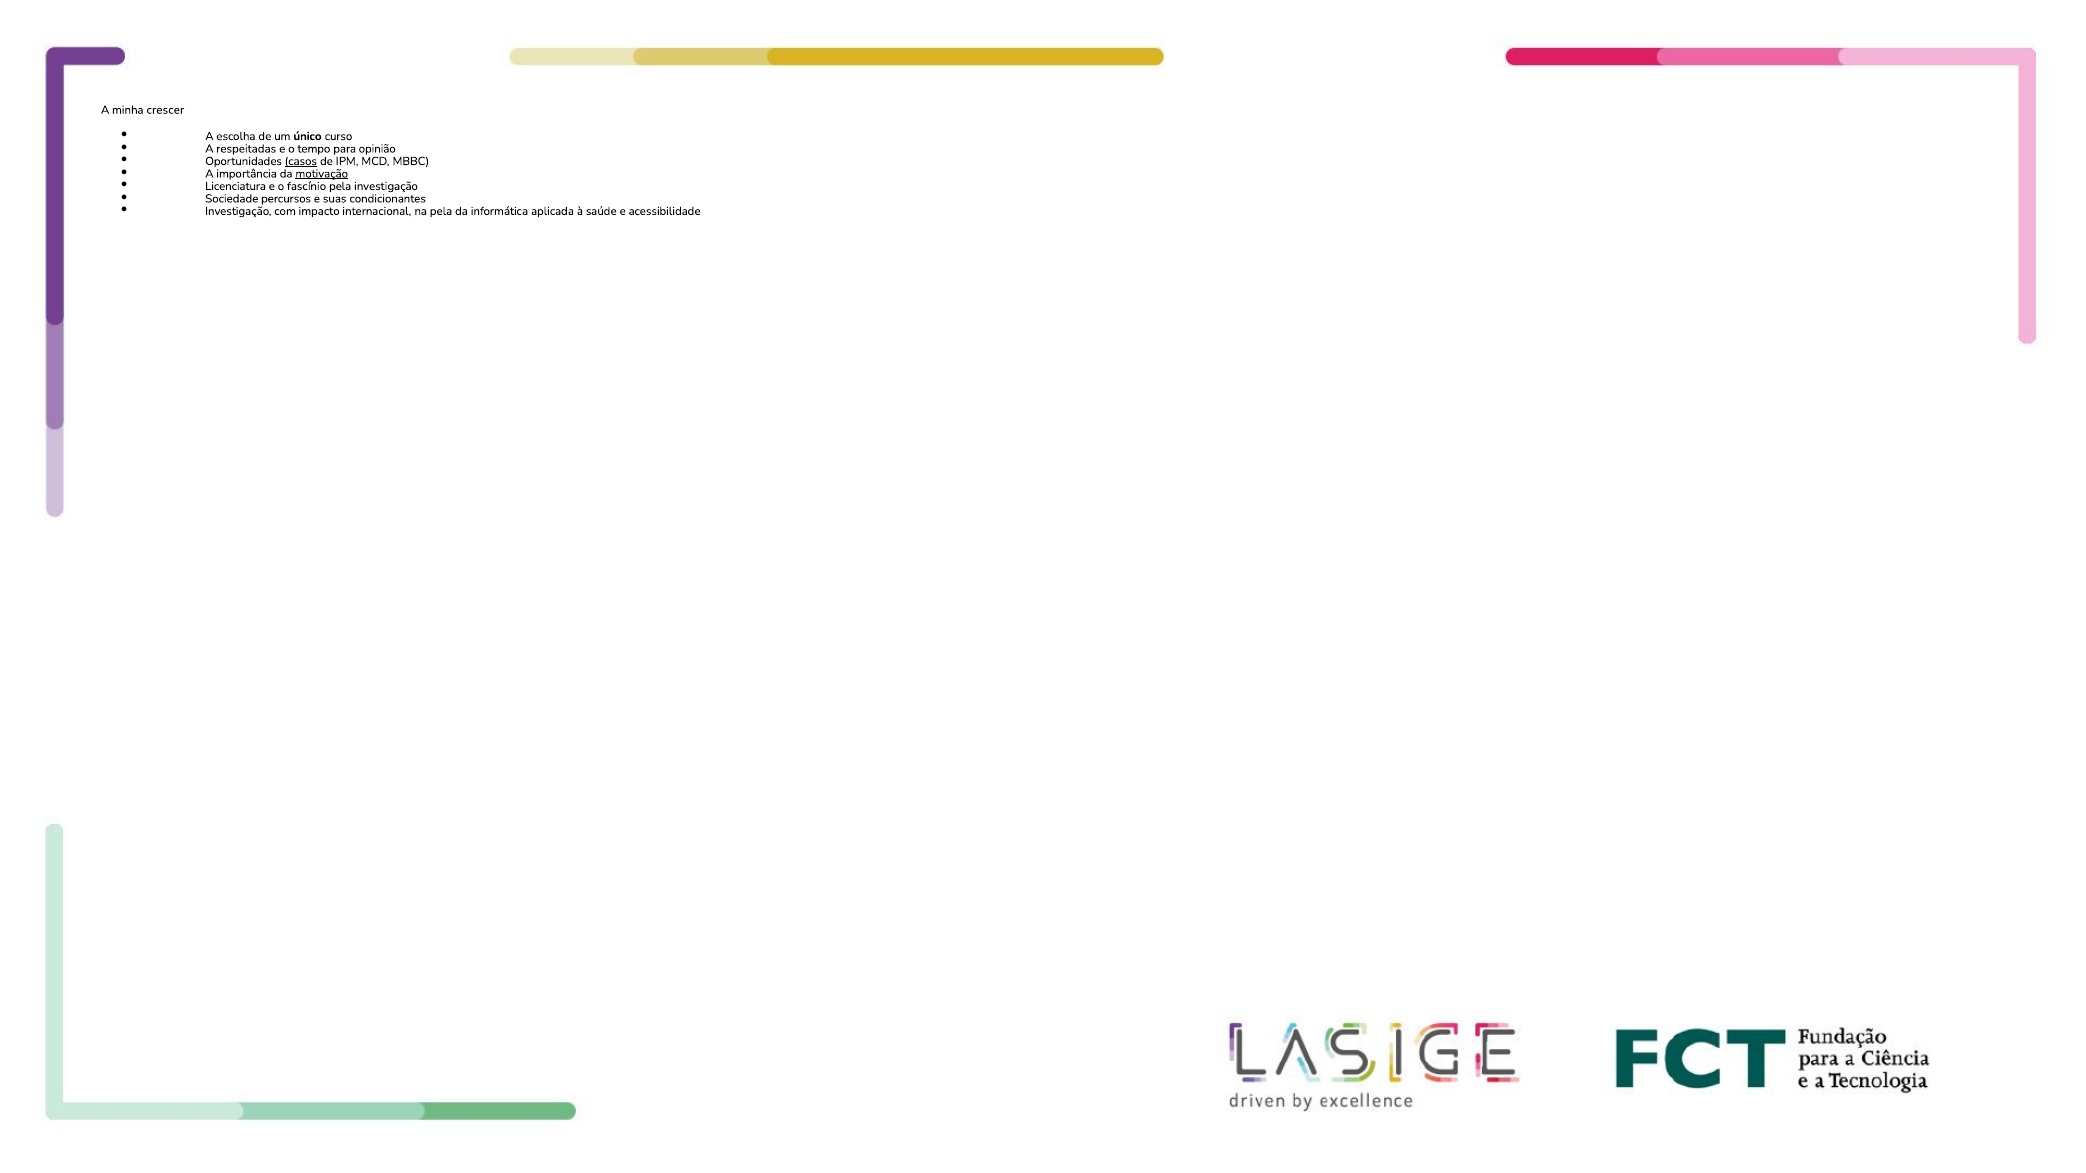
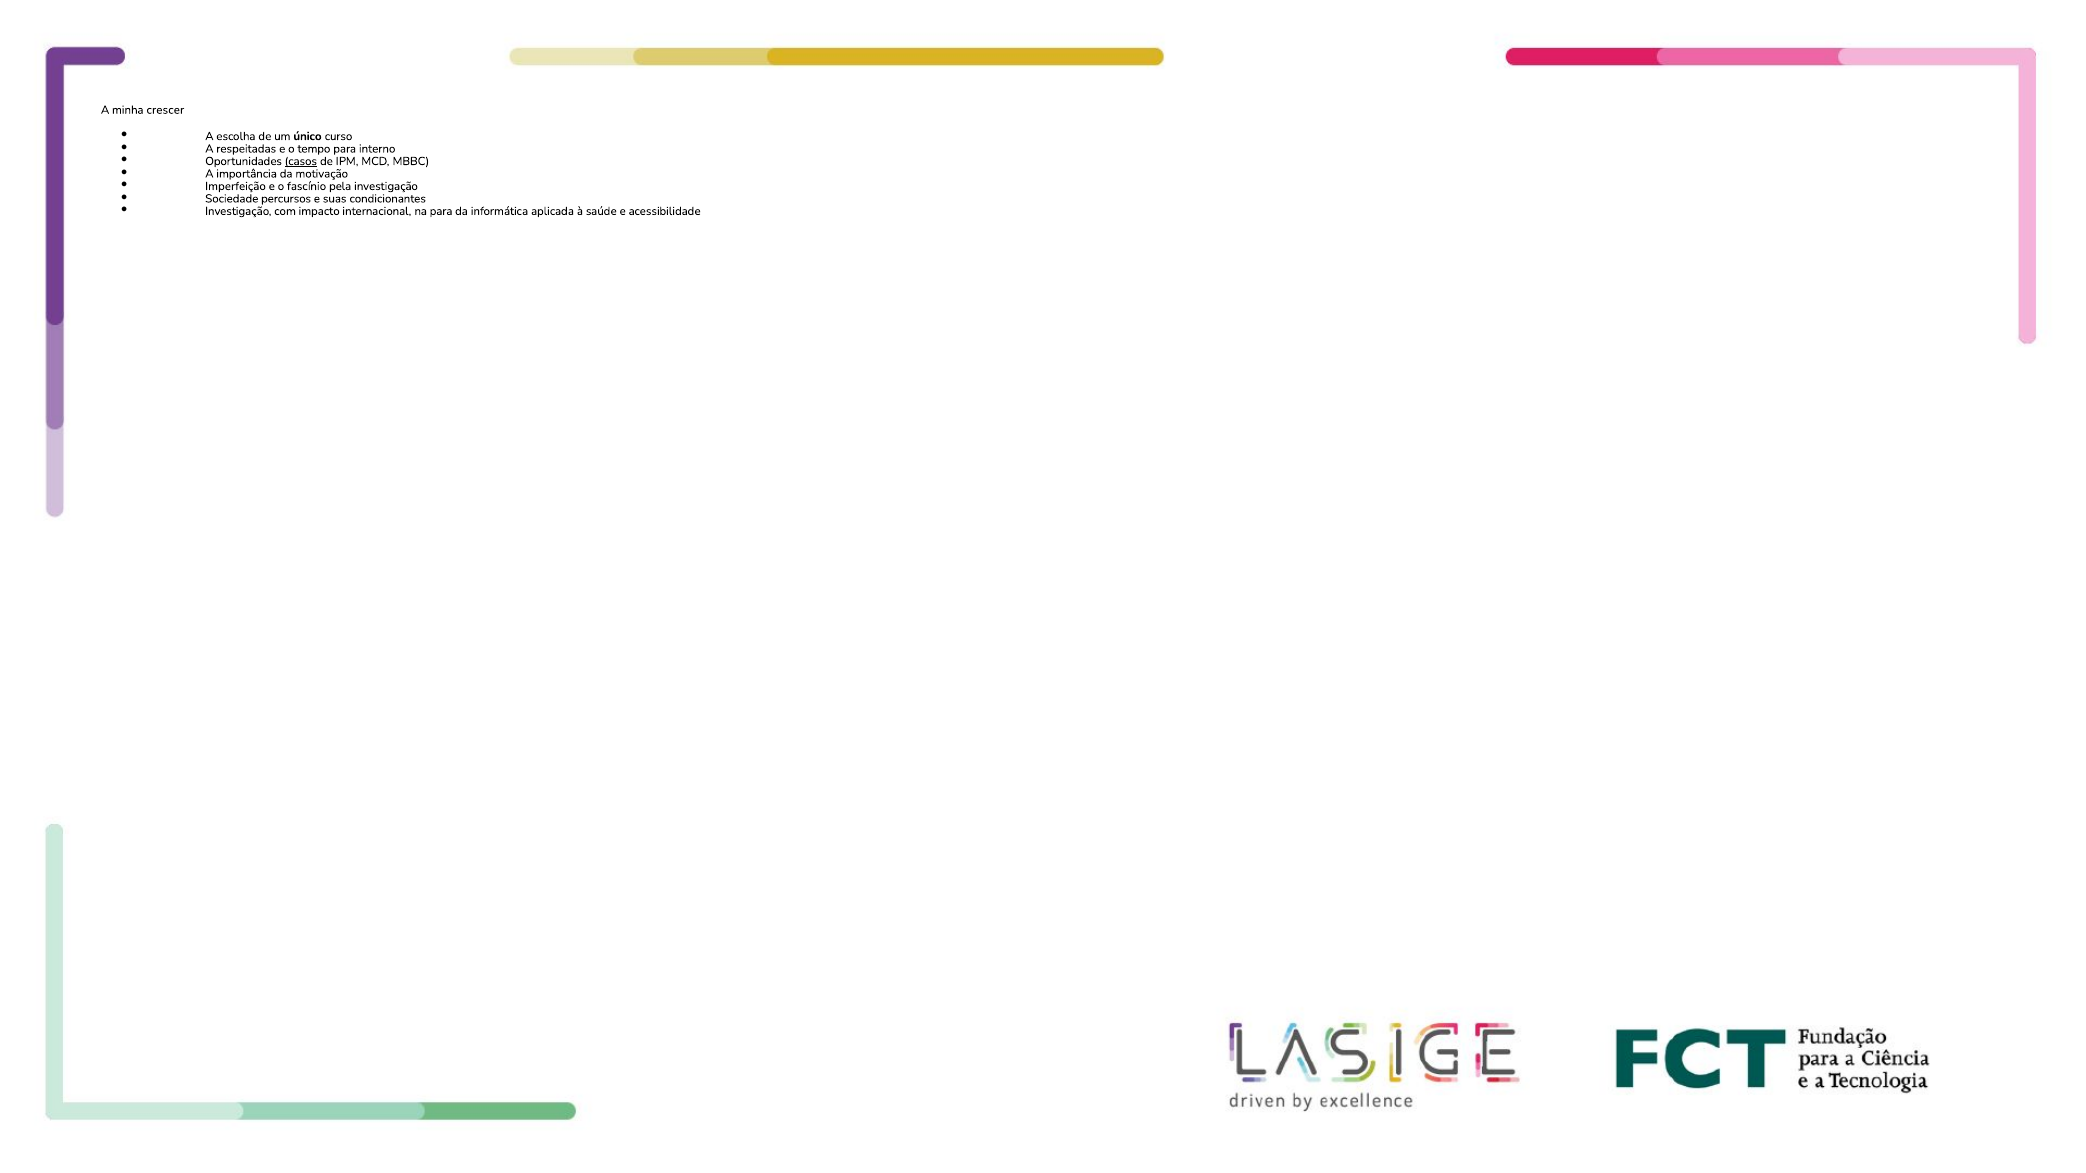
opinião: opinião -> interno (377, 149)
motivação underline: present -> none (322, 174)
Licenciatura: Licenciatura -> Imperfeição (235, 186)
na pela: pela -> para (441, 211)
